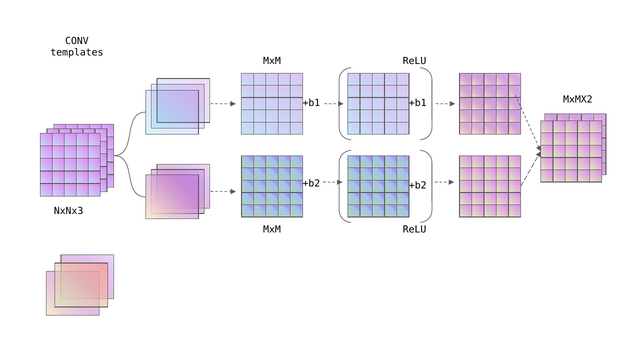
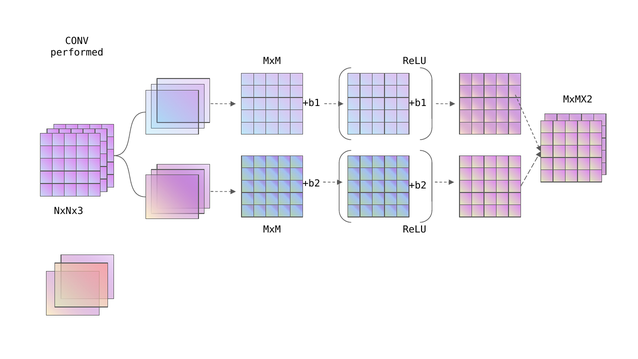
templates: templates -> performed (77, 53)
